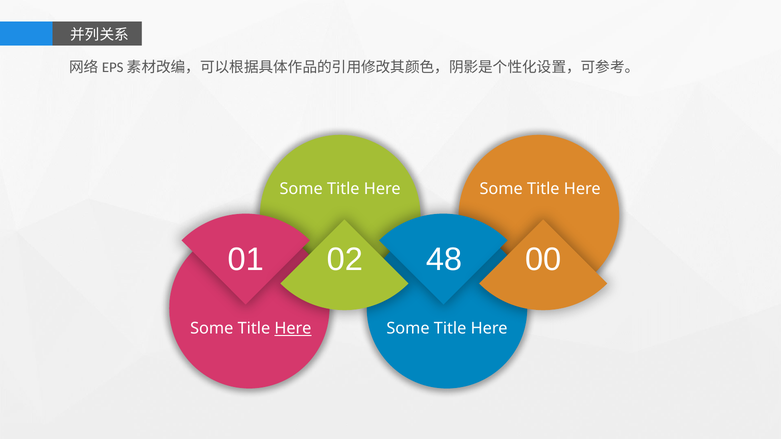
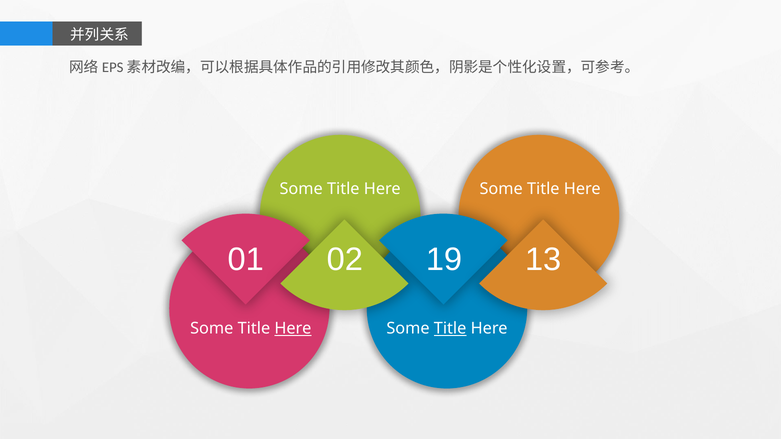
48: 48 -> 19 (444, 260)
00: 00 -> 13 (543, 260)
Title underline: none -> present (450, 329)
